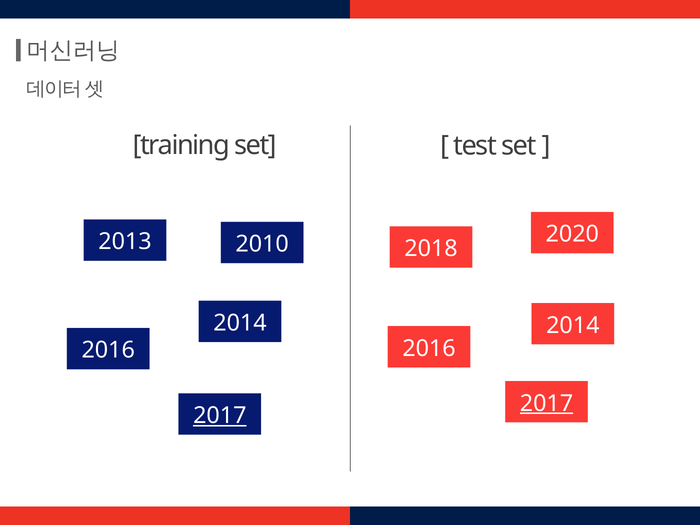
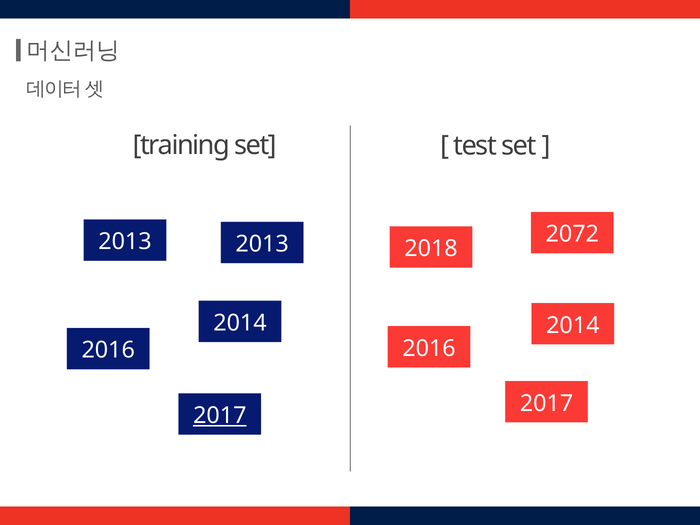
2020: 2020 -> 2072 (572, 234)
2010: 2010 -> 2013 (262, 244)
2017 underline: present -> none (546, 403)
